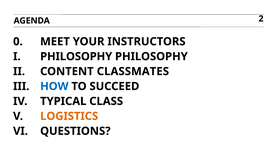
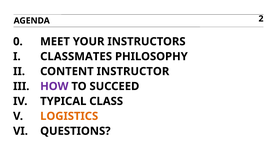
I PHILOSOPHY: PHILOSOPHY -> CLASSMATES (76, 56)
CLASSMATES: CLASSMATES -> INSTRUCTOR (133, 71)
HOW colour: blue -> purple (54, 86)
